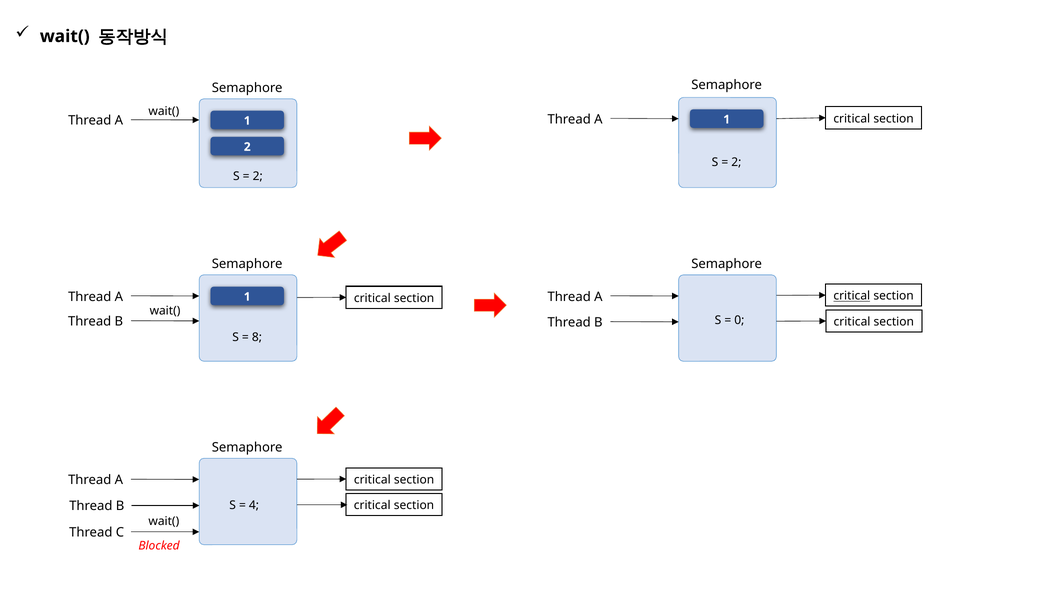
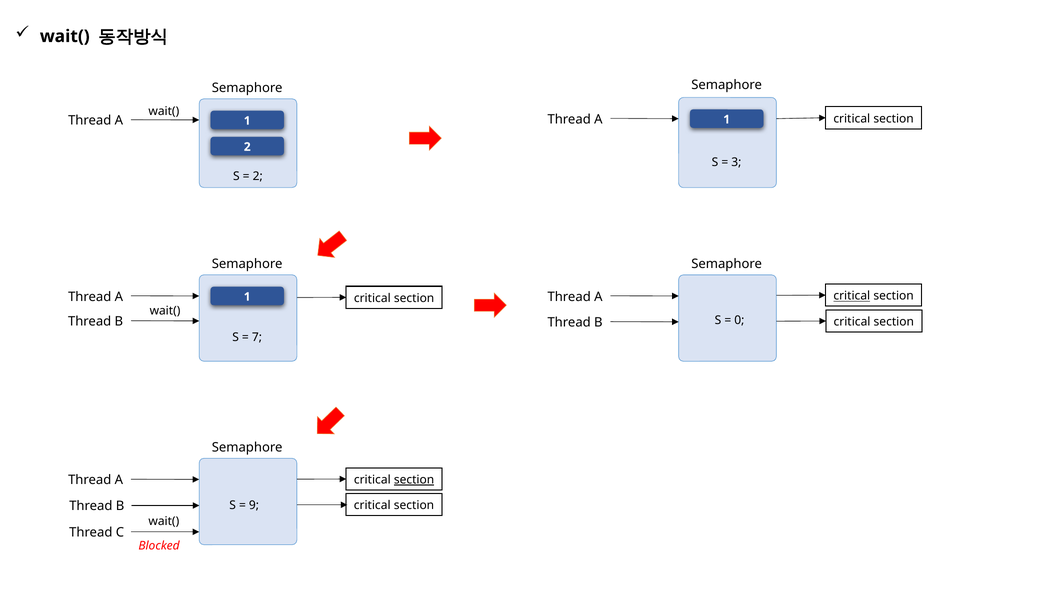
2: 2 -> 3 (736, 162)
8: 8 -> 7 (257, 337)
section underline: none -> present (414, 480)
4: 4 -> 9 (254, 505)
